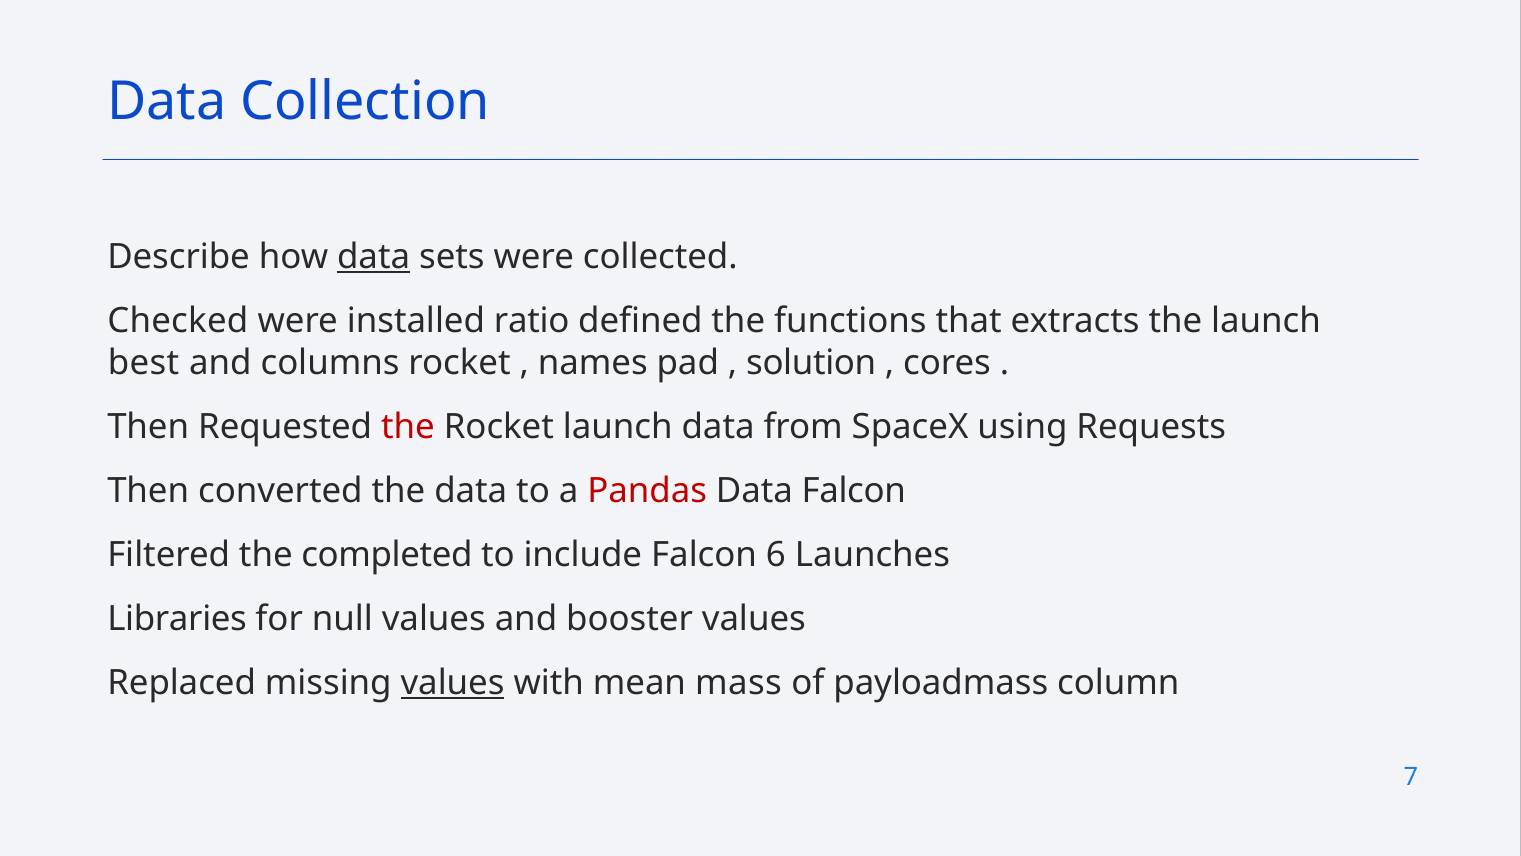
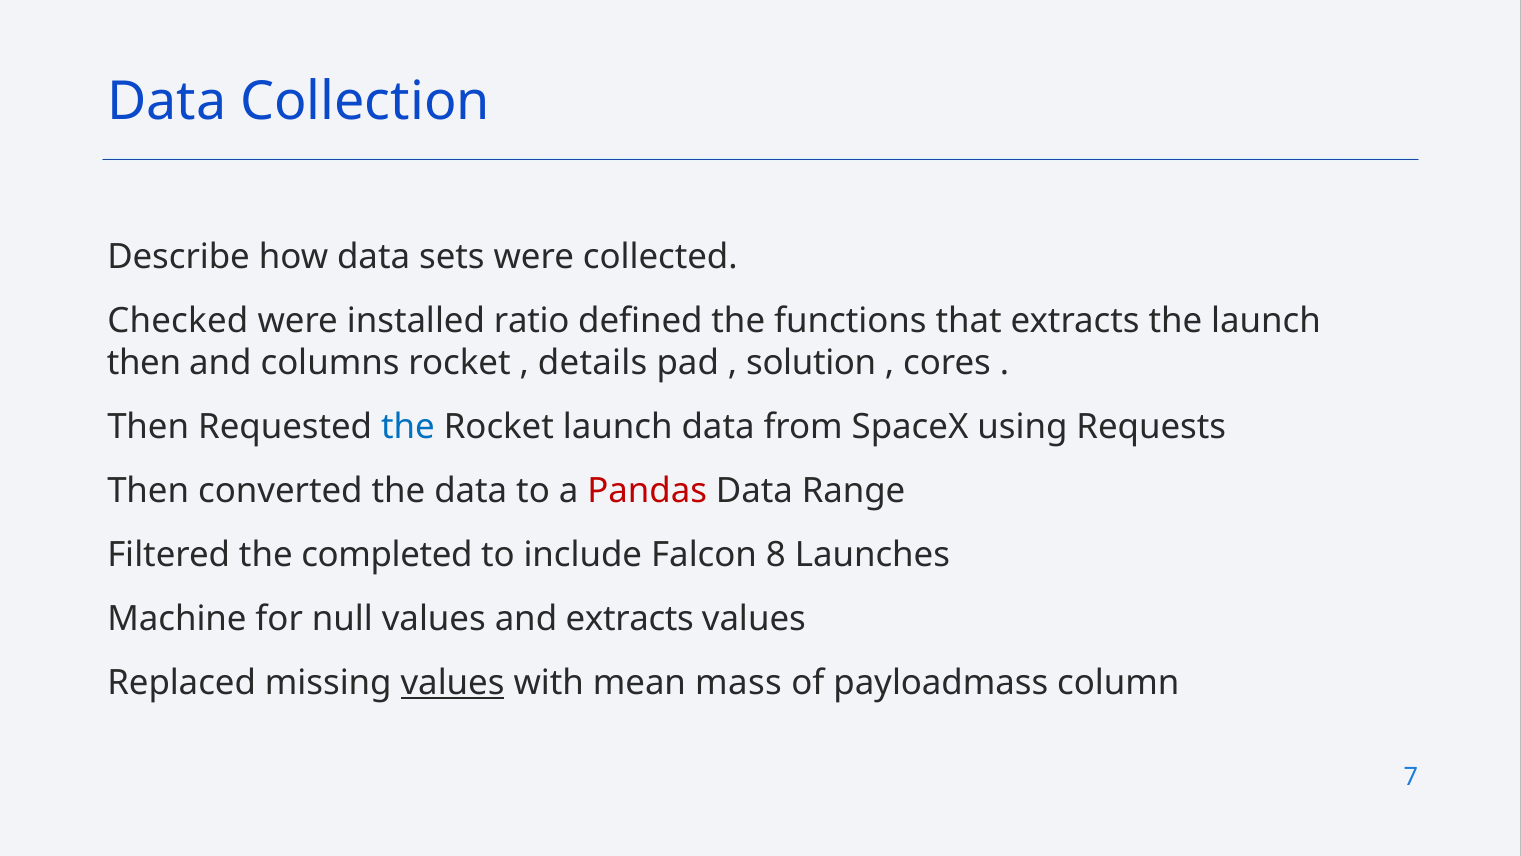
data underline: present -> none (374, 257)
best: best -> then (144, 363)
names: names -> details (593, 363)
the colour: red -> blue (408, 427)
Data Falcon: Falcon -> Range (854, 491)
6: 6 -> 8 (776, 555)
Libraries: Libraries -> Machine (177, 619)
and booster: booster -> extracts (630, 619)
